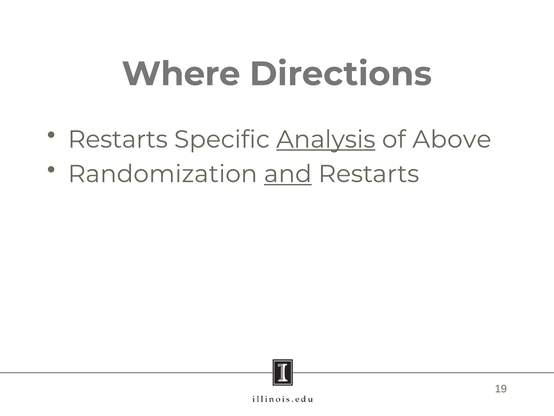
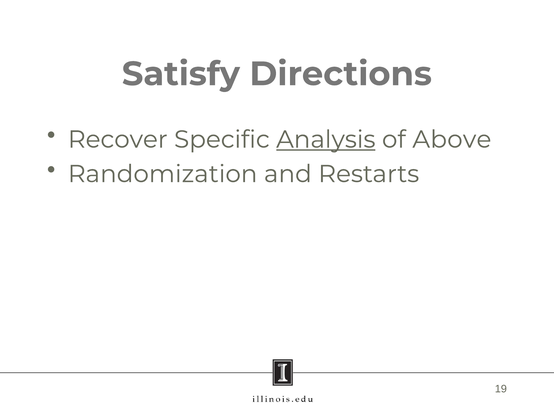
Where: Where -> Satisfy (181, 74)
Restarts: Restarts -> Recover (118, 139)
and underline: present -> none (288, 174)
